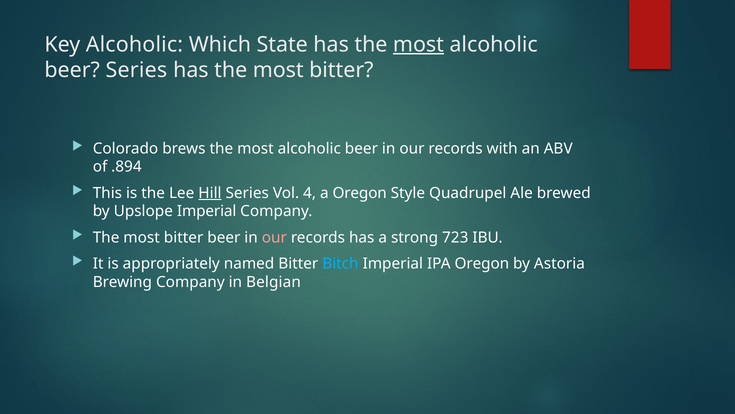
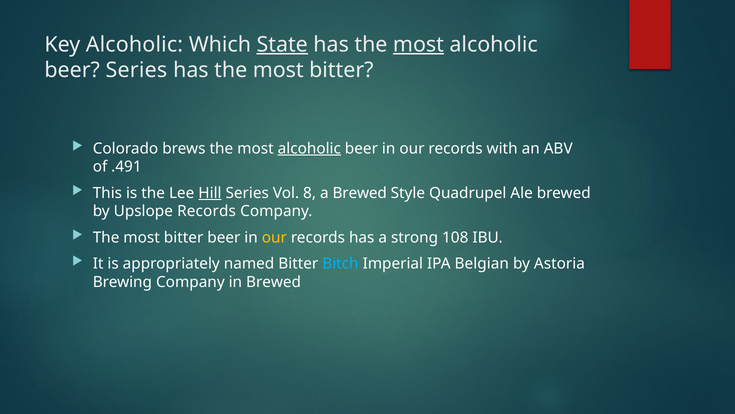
State underline: none -> present (282, 44)
alcoholic underline: none -> present (309, 148)
.894: .894 -> .491 (126, 167)
4: 4 -> 8 (310, 193)
a Oregon: Oregon -> Brewed (360, 193)
Upslope Imperial: Imperial -> Records (207, 211)
our colour: pink -> yellow (274, 237)
723: 723 -> 108 (455, 237)
IPA Oregon: Oregon -> Belgian (482, 263)
in Belgian: Belgian -> Brewed (274, 282)
